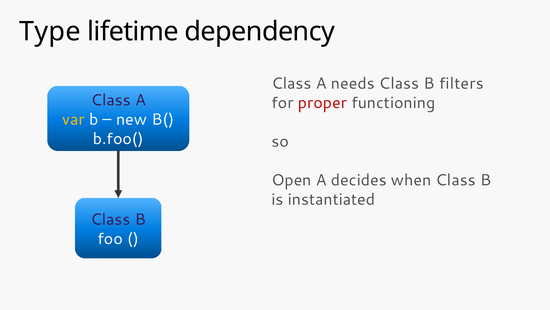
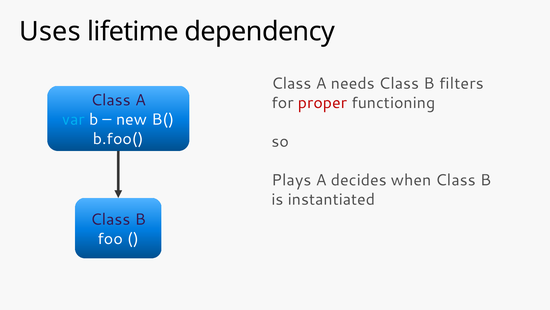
Type: Type -> Uses (50, 32)
var colour: yellow -> light blue (73, 119)
Open: Open -> Plays (291, 180)
